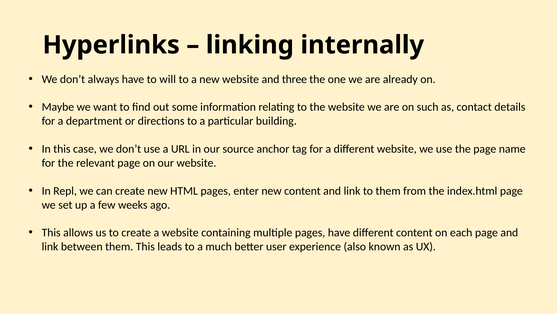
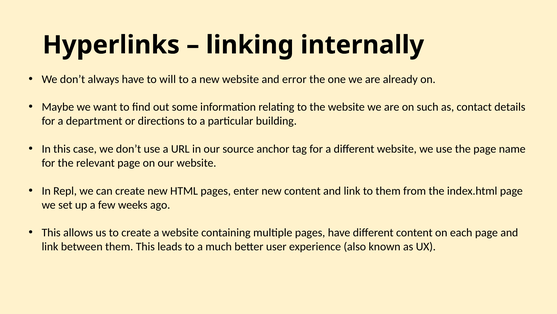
three: three -> error (294, 79)
